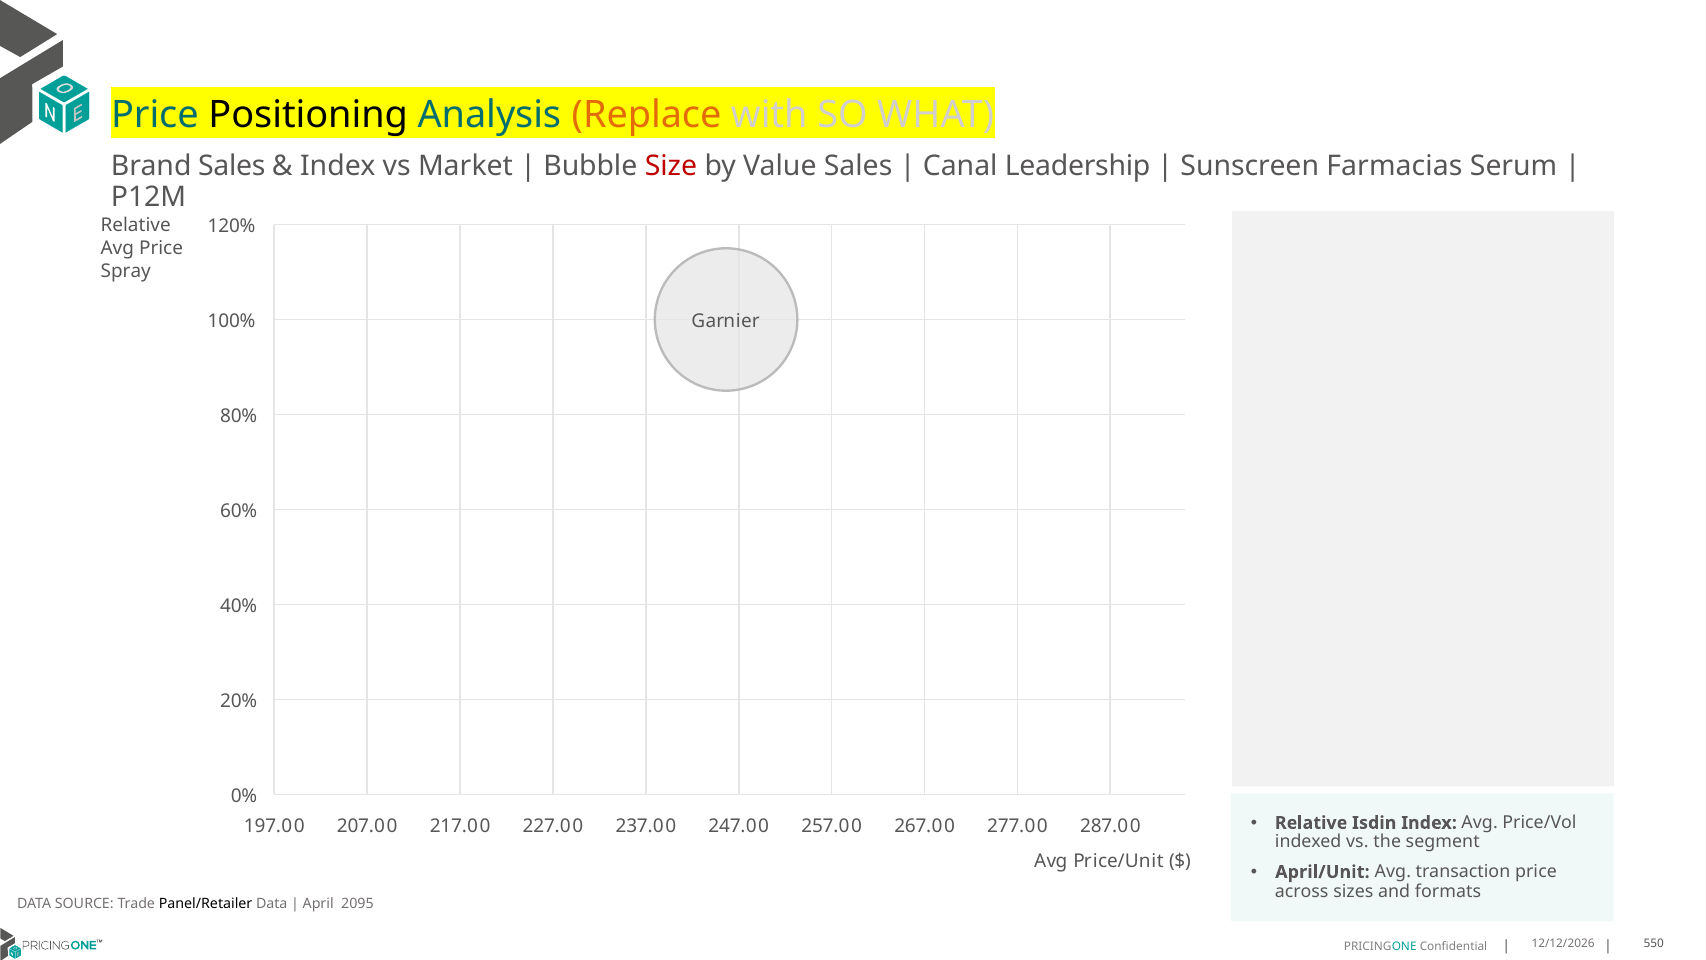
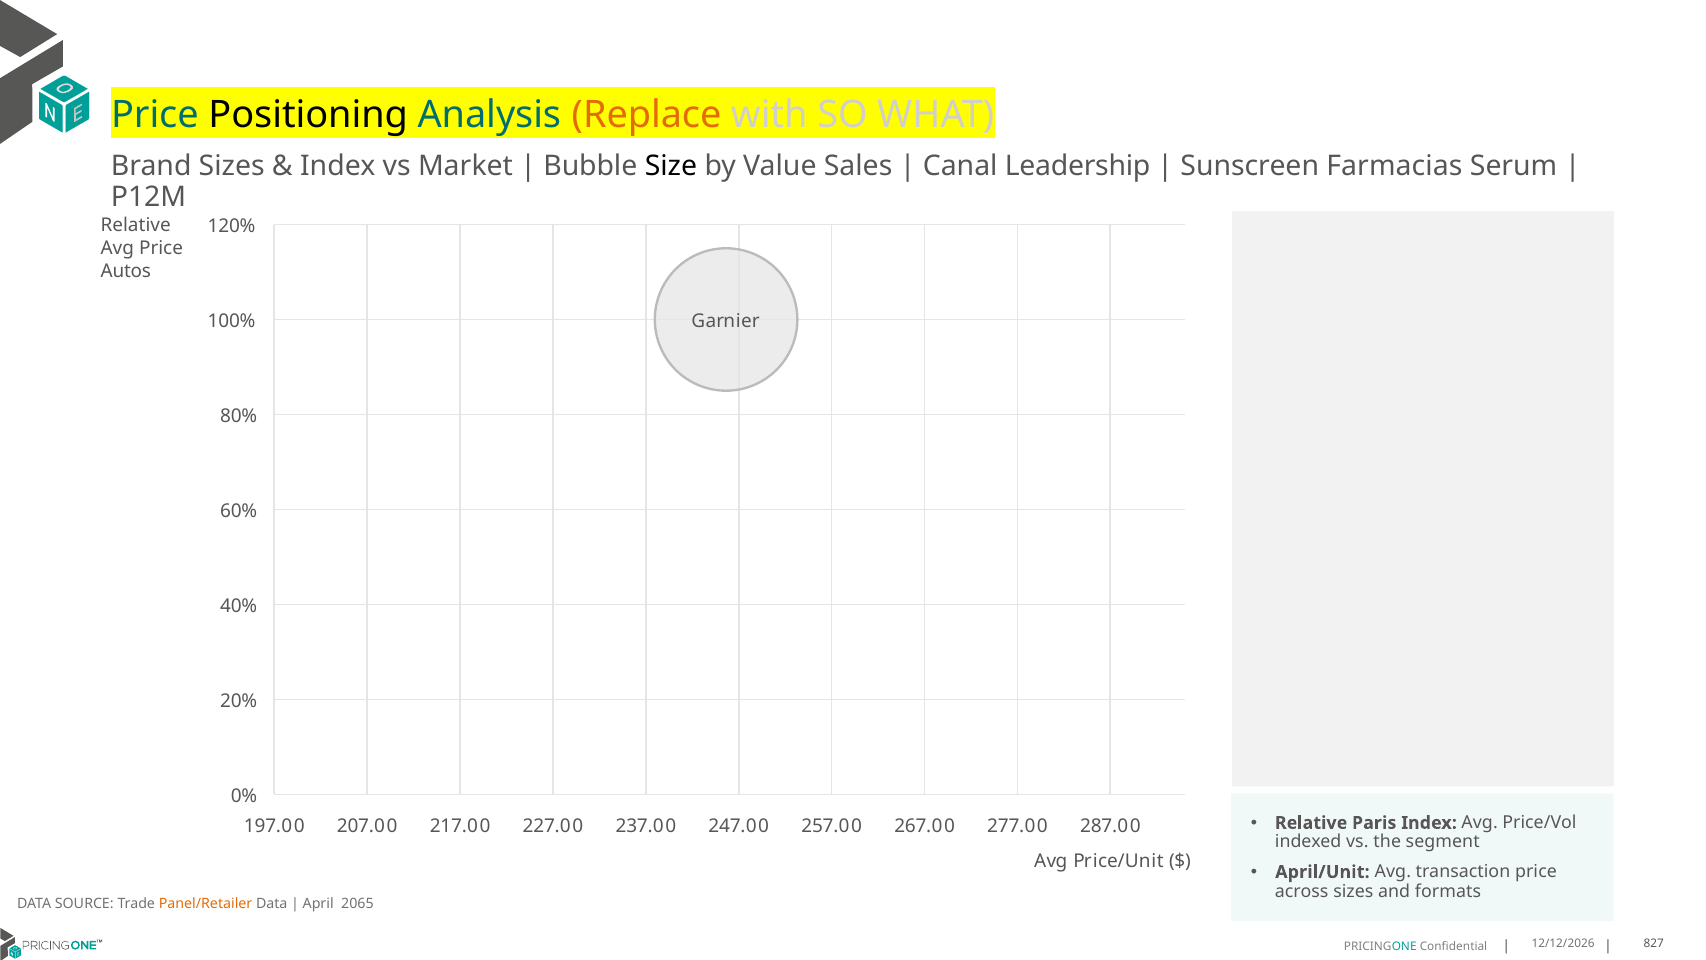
Brand Sales: Sales -> Sizes (232, 166)
Size colour: red -> black (671, 166)
Spray: Spray -> Autos (126, 271)
Isdin: Isdin -> Paris (1374, 823)
Panel/Retailer colour: black -> orange (206, 904)
2095: 2095 -> 2065 (357, 904)
550: 550 -> 827 (1654, 944)
